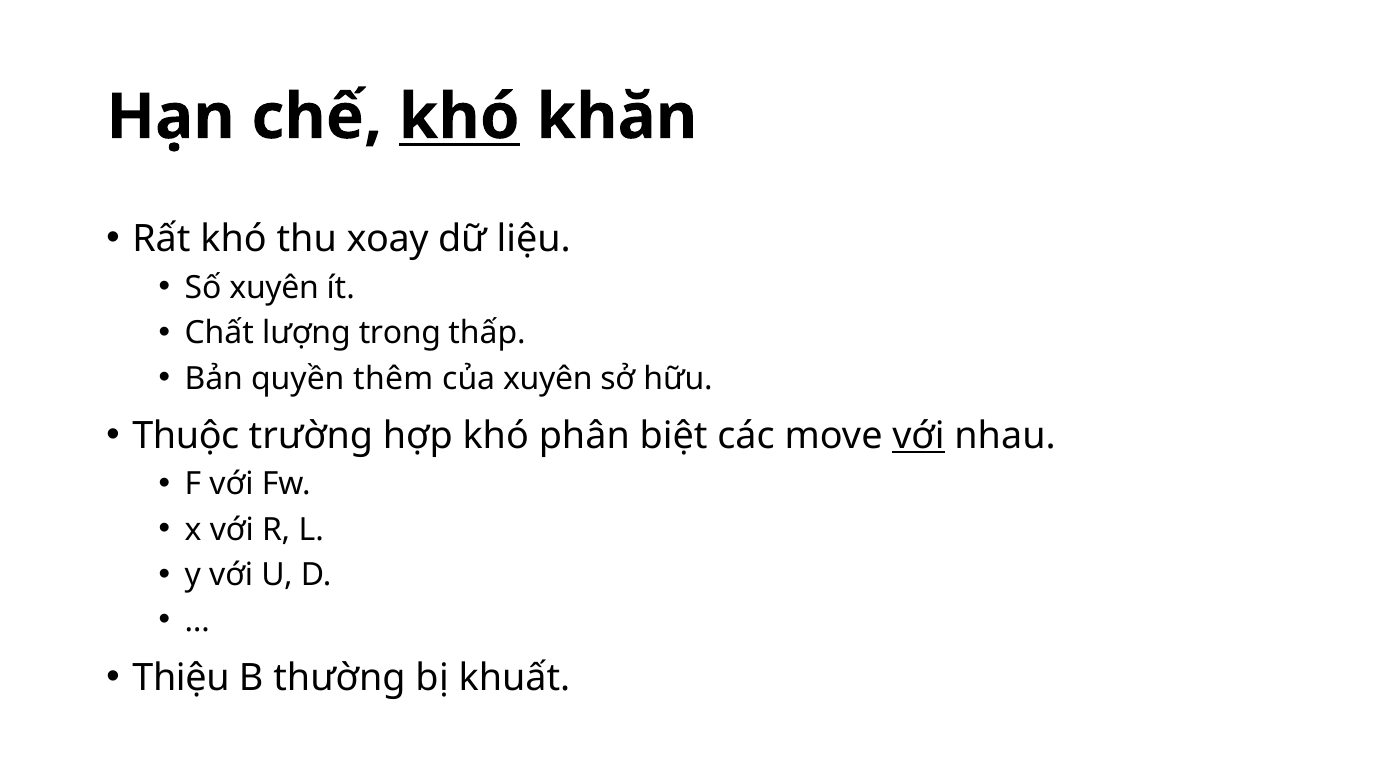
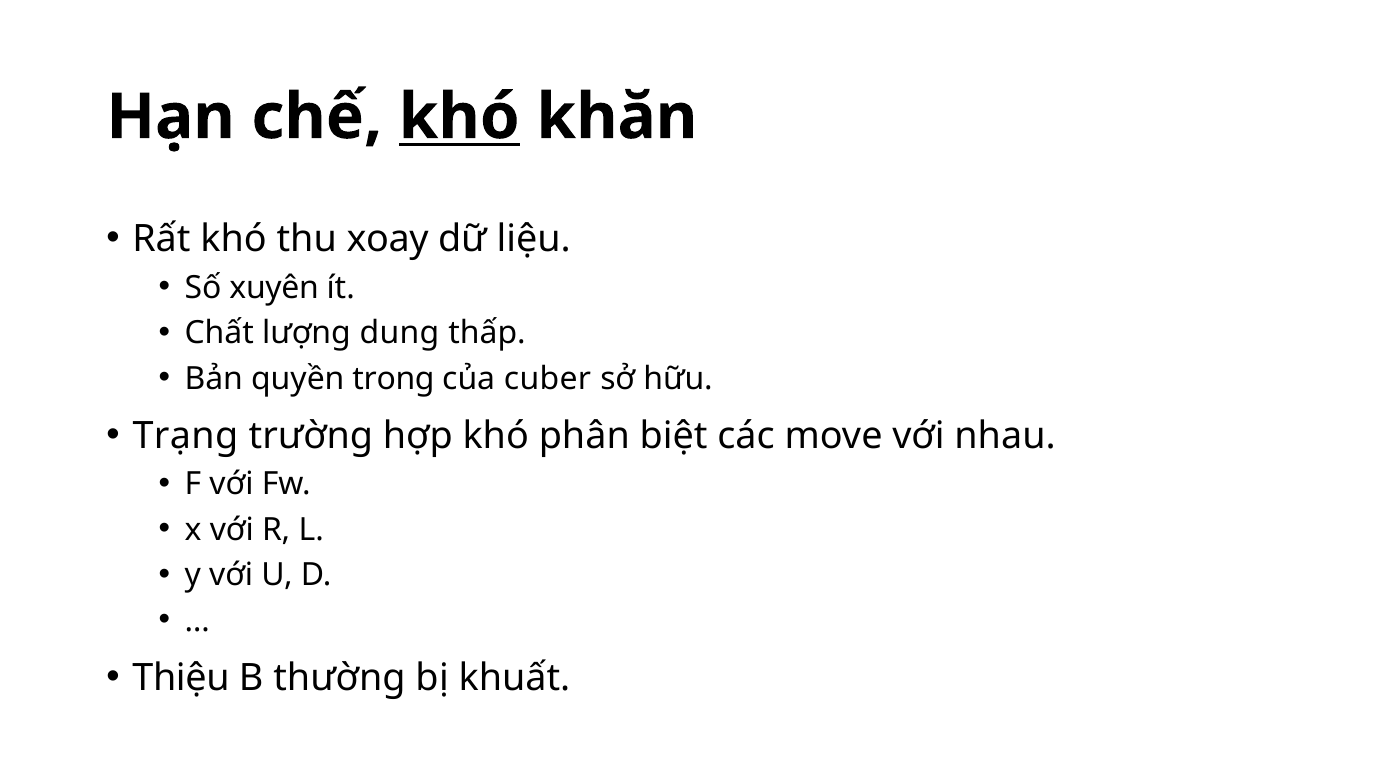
trong: trong -> dung (400, 333)
thêm: thêm -> trong (394, 379)
của xuyên: xuyên -> cuber (548, 379)
Thuộc: Thuộc -> Trạng (185, 436)
với underline: present -> none (918, 436)
